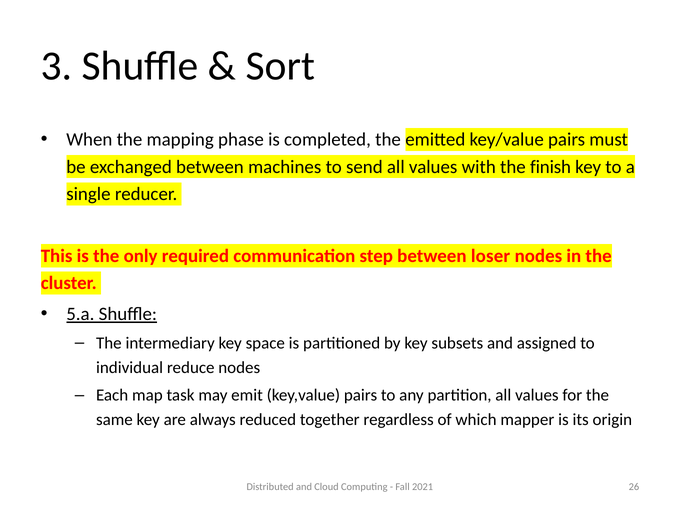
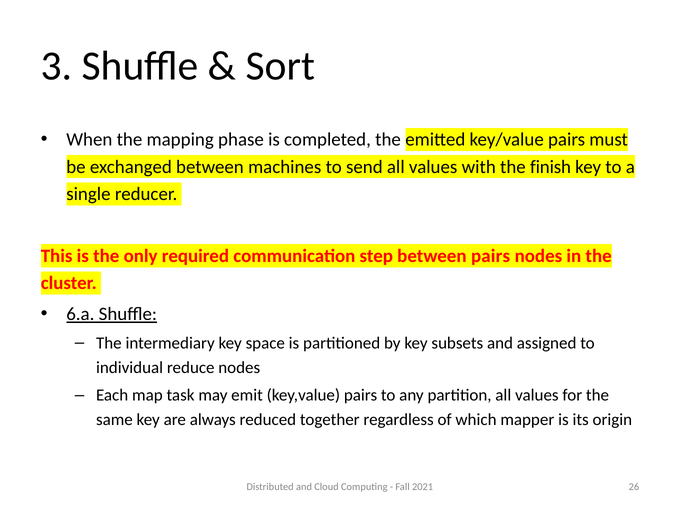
between loser: loser -> pairs (491, 256)
5.a: 5.a -> 6.a (80, 314)
